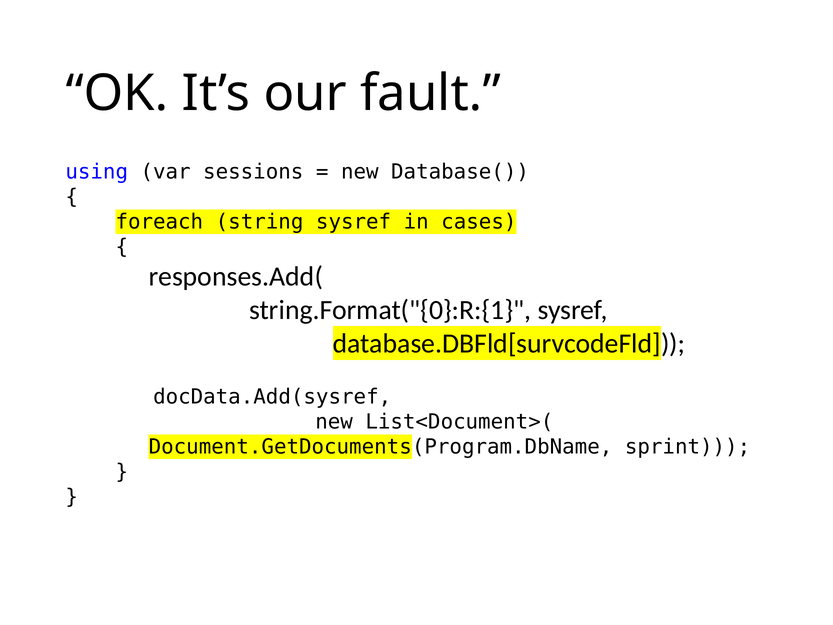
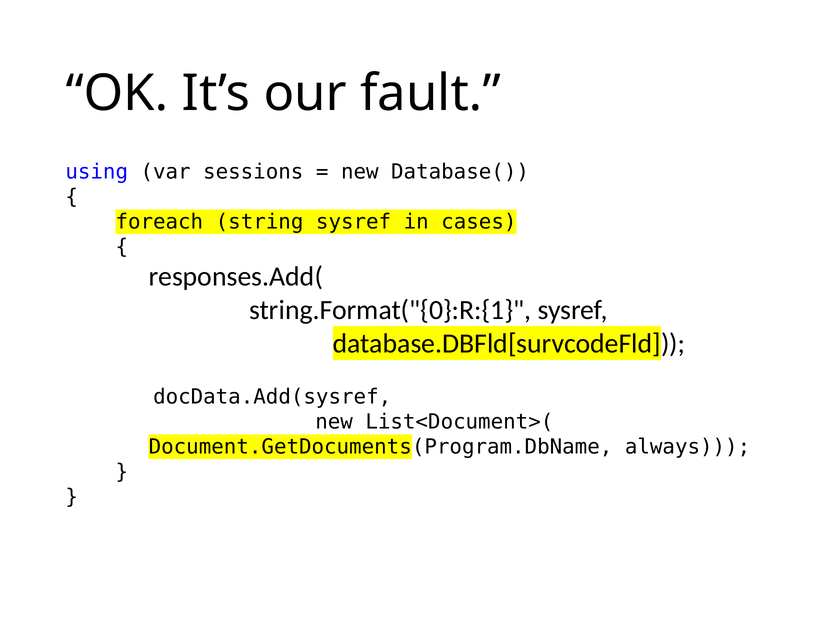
sprint: sprint -> always (688, 447)
